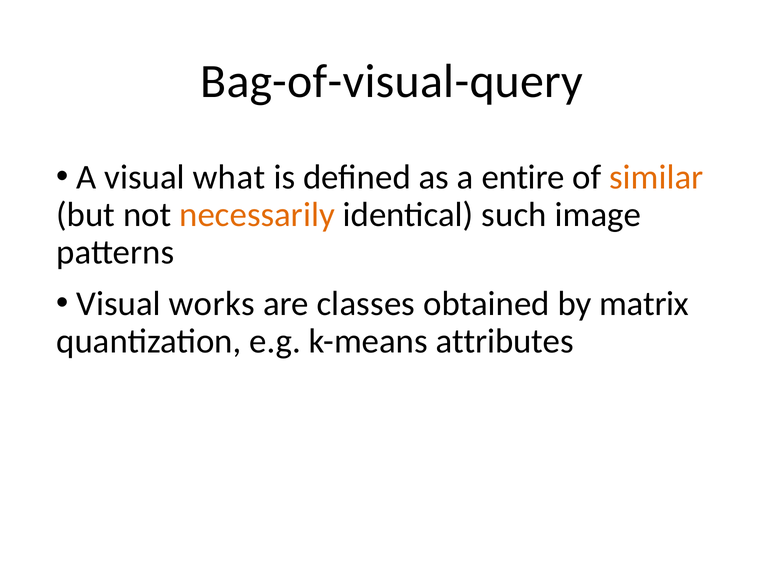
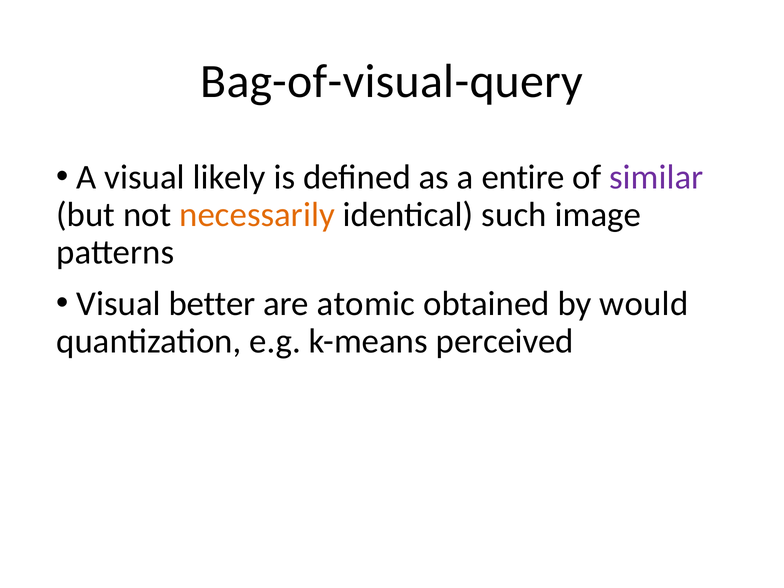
what: what -> likely (229, 177)
similar colour: orange -> purple (656, 177)
works: works -> better (212, 304)
classes: classes -> atomic (366, 304)
matrix: matrix -> would (644, 304)
attributes: attributes -> perceived (505, 341)
